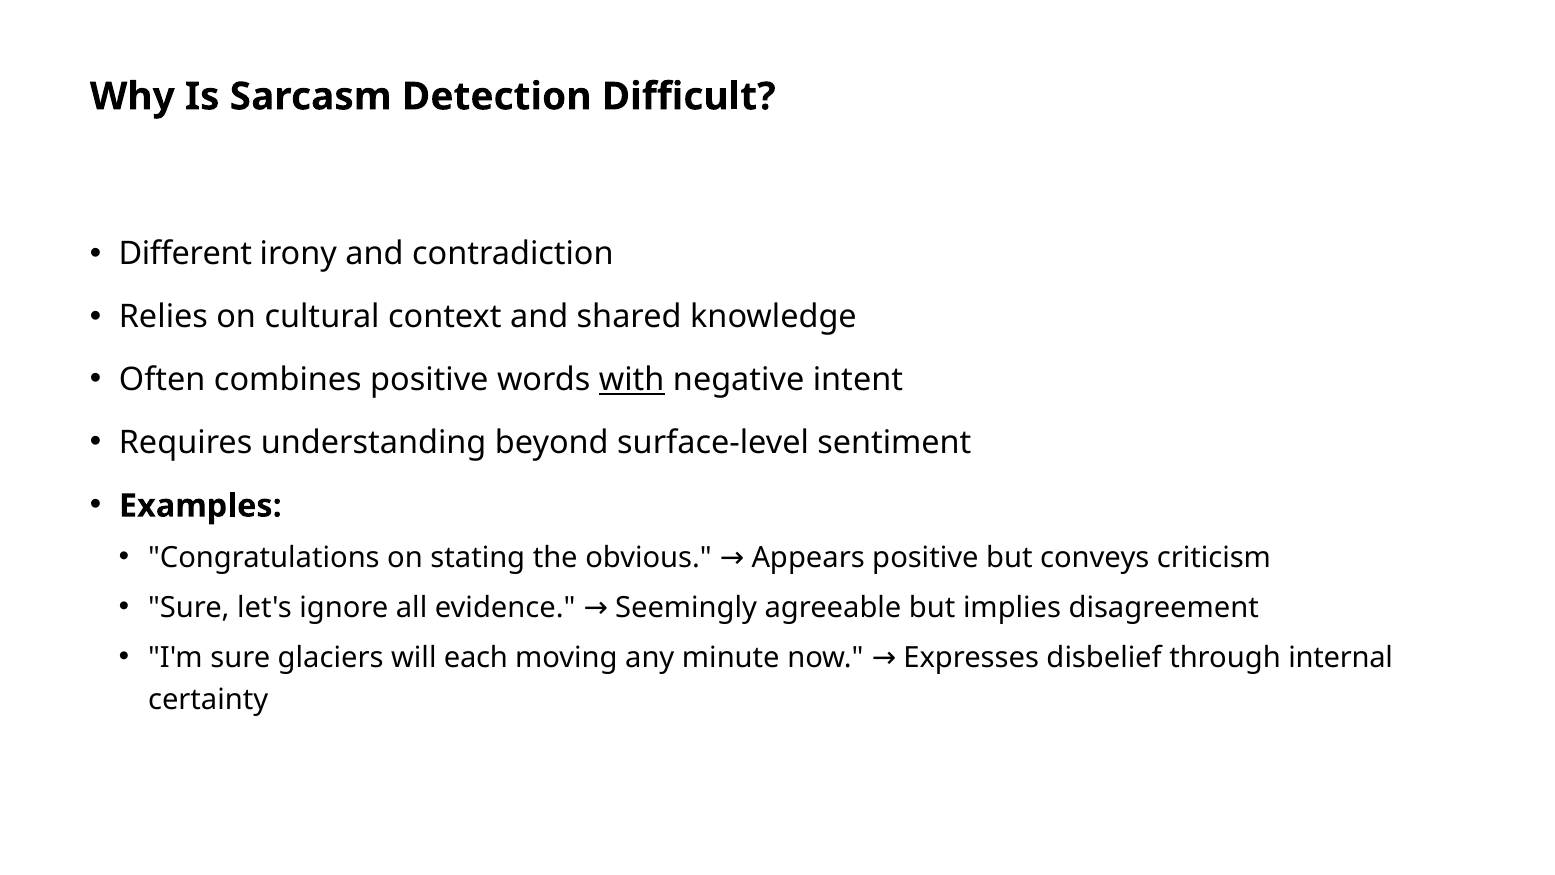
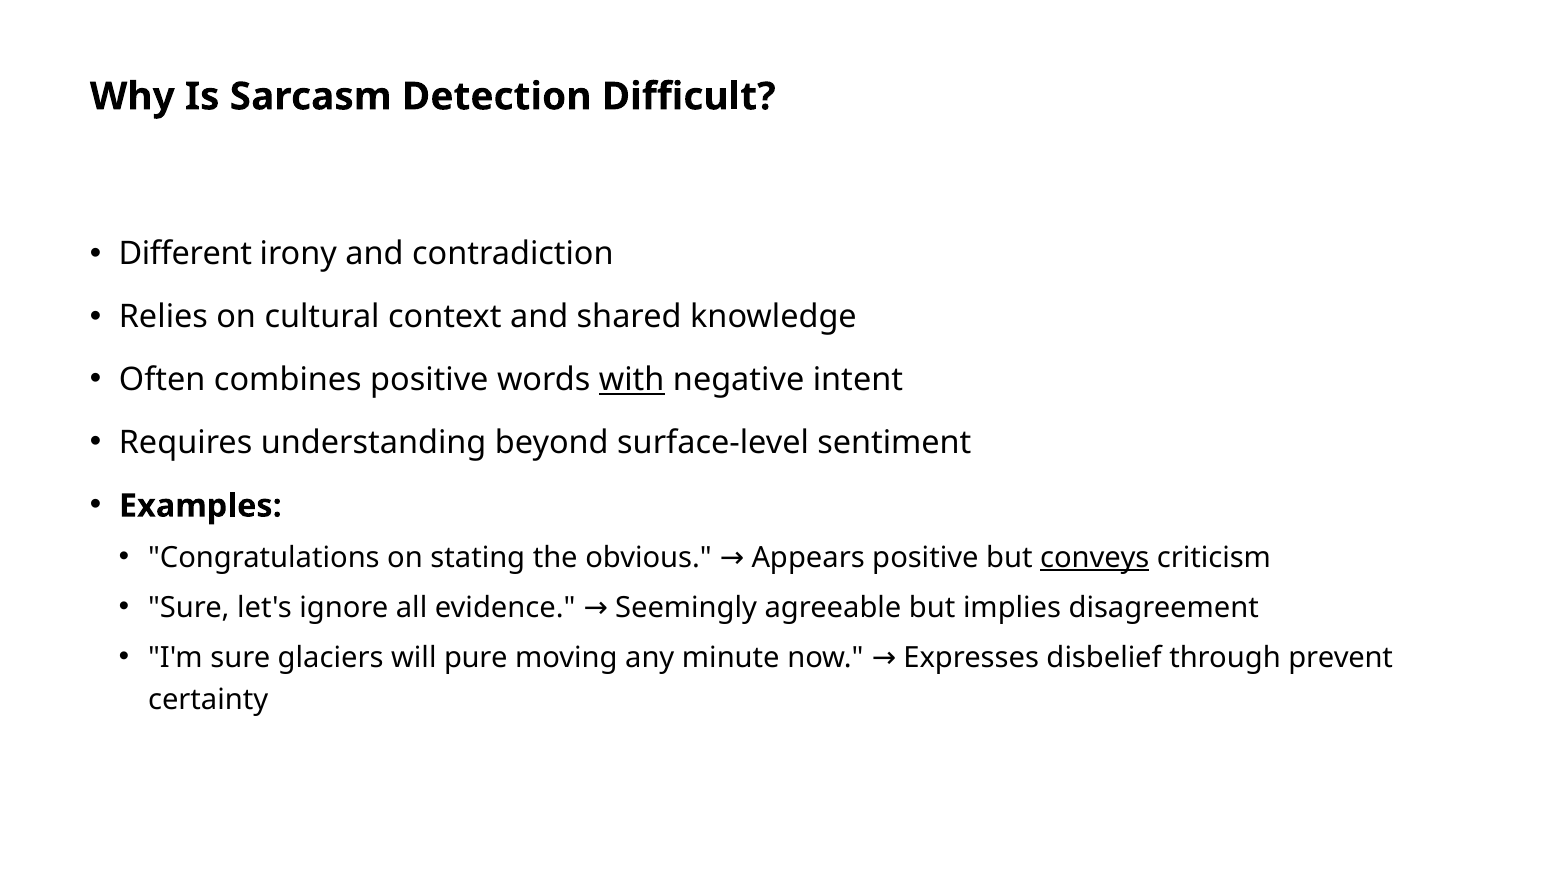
conveys underline: none -> present (1095, 558)
each: each -> pure (476, 658)
internal: internal -> prevent (1341, 658)
